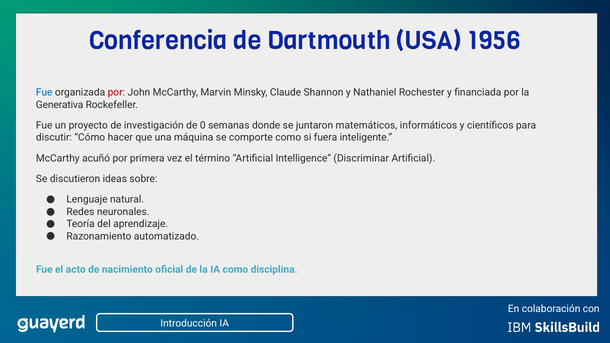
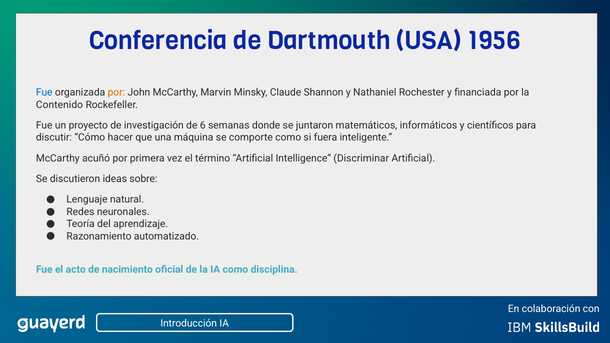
por colour: red -> orange (116, 93)
Generativa: Generativa -> Contenido (60, 105)
0: 0 -> 6 (203, 125)
